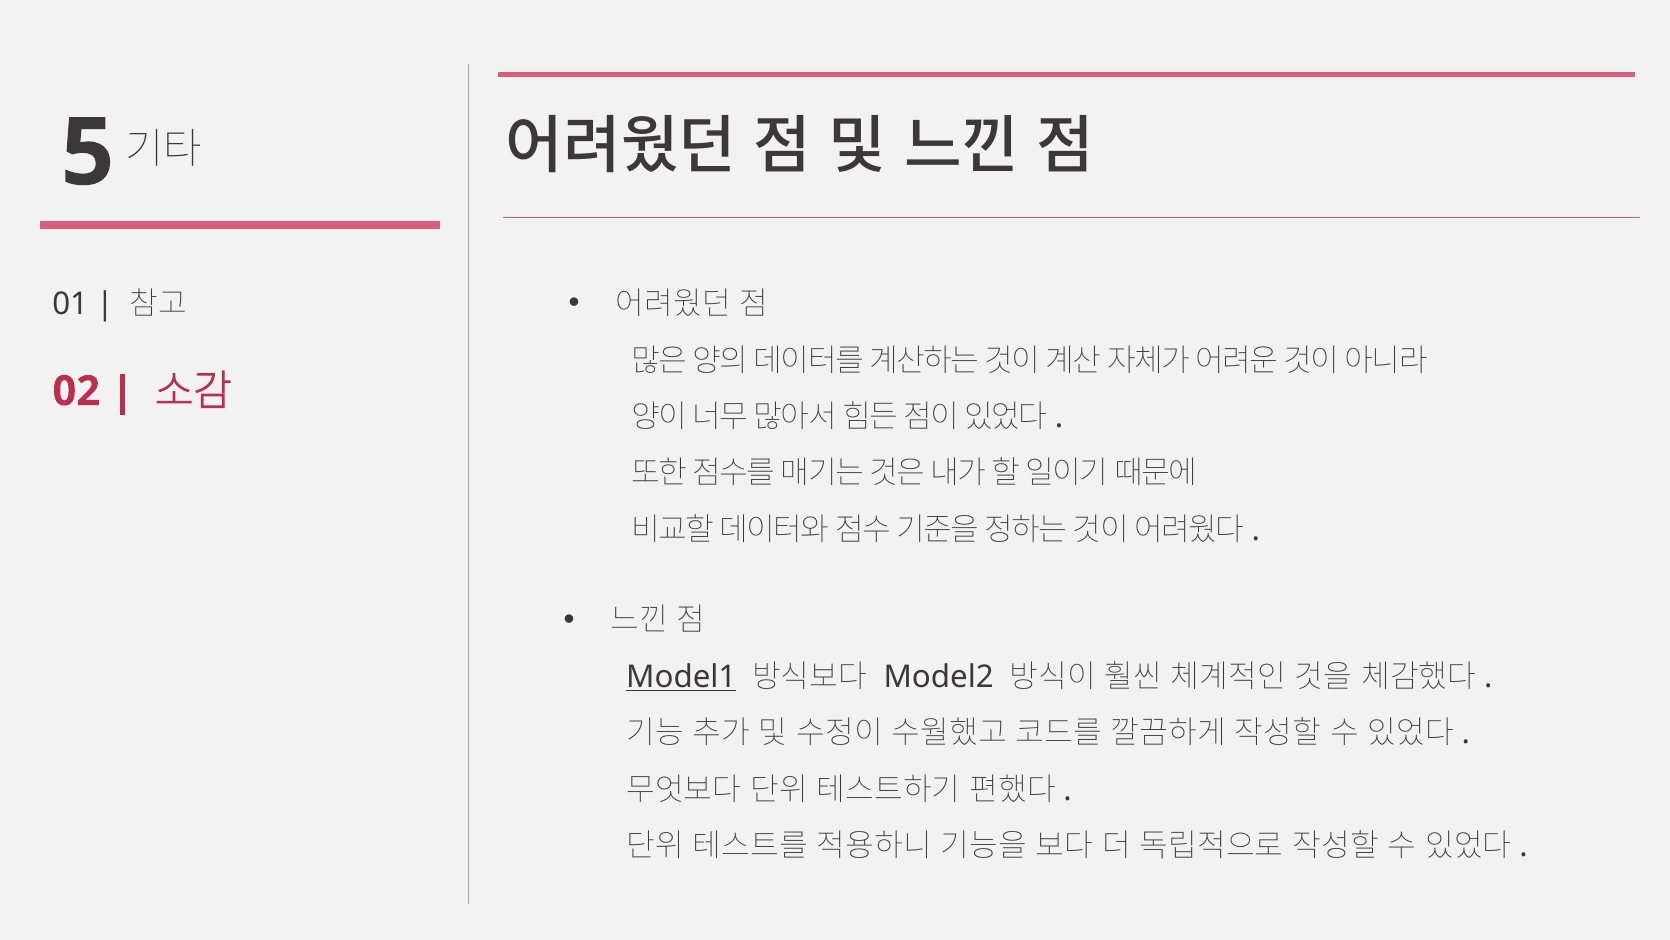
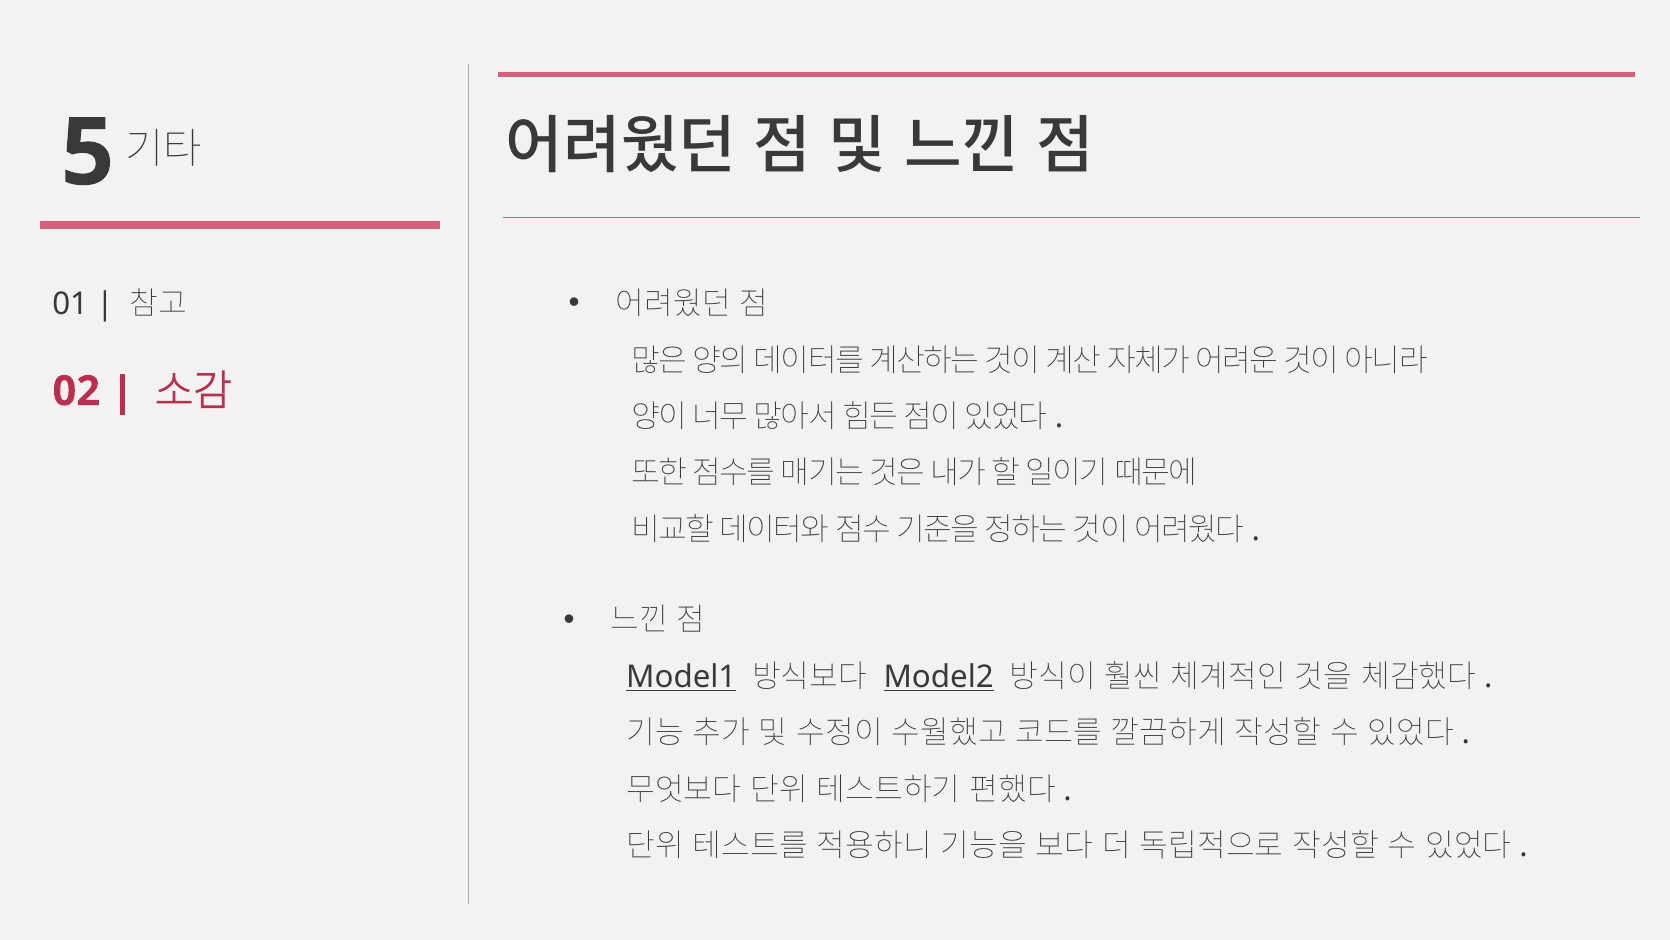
Model2 underline: none -> present (939, 677)
